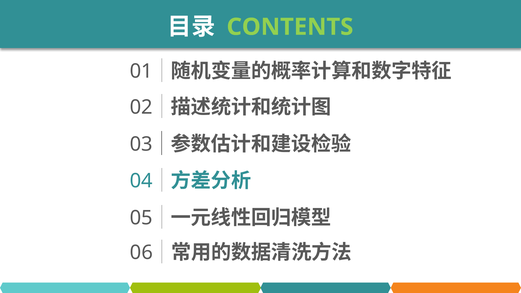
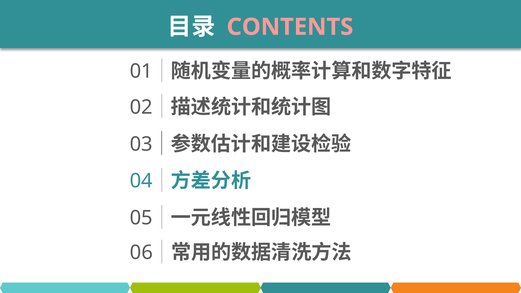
CONTENTS colour: light green -> pink (290, 27)
